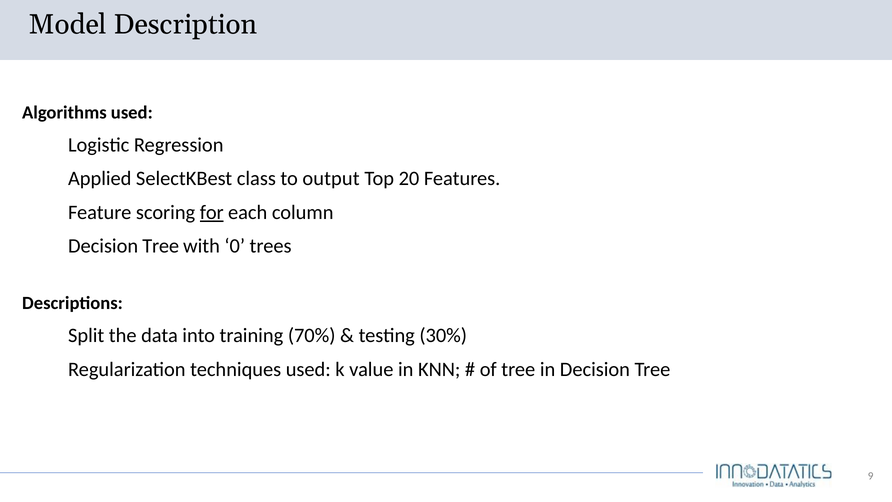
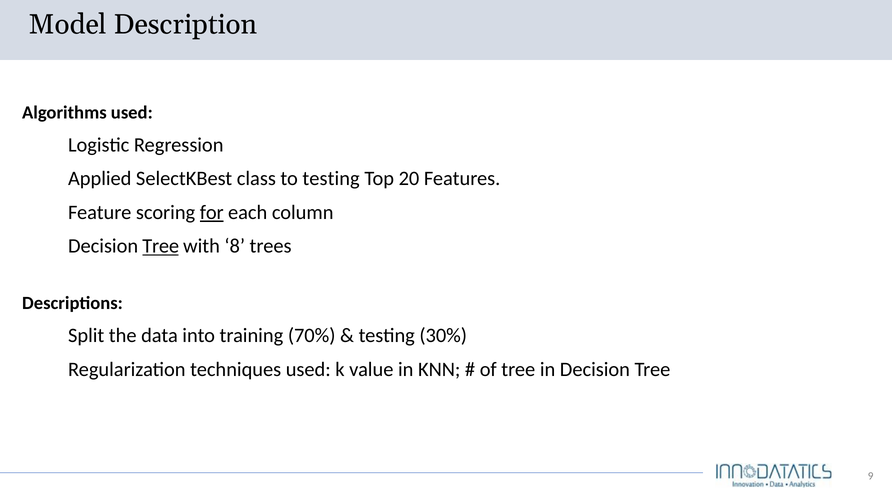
to output: output -> testing (331, 179)
Tree underline: none -> present (161, 246)
0: 0 -> 8 (235, 246)
